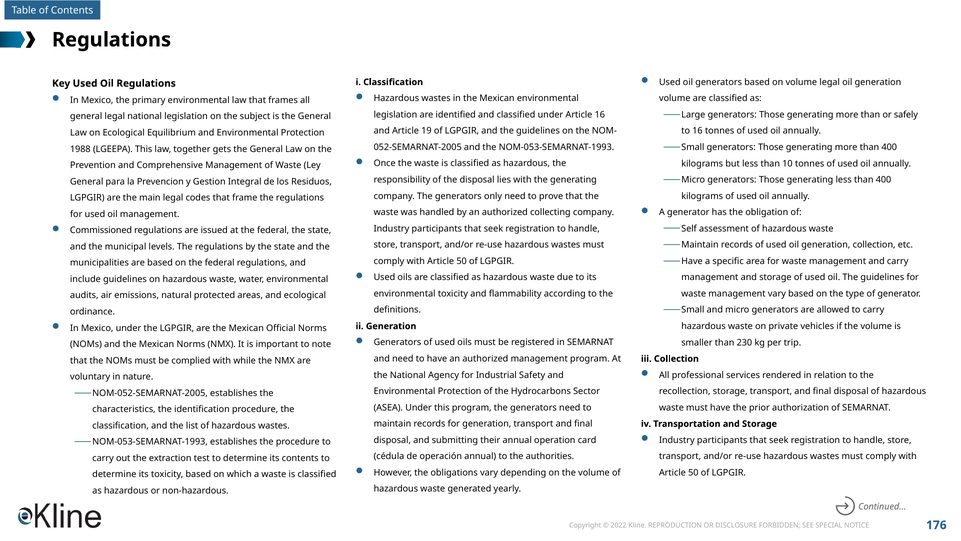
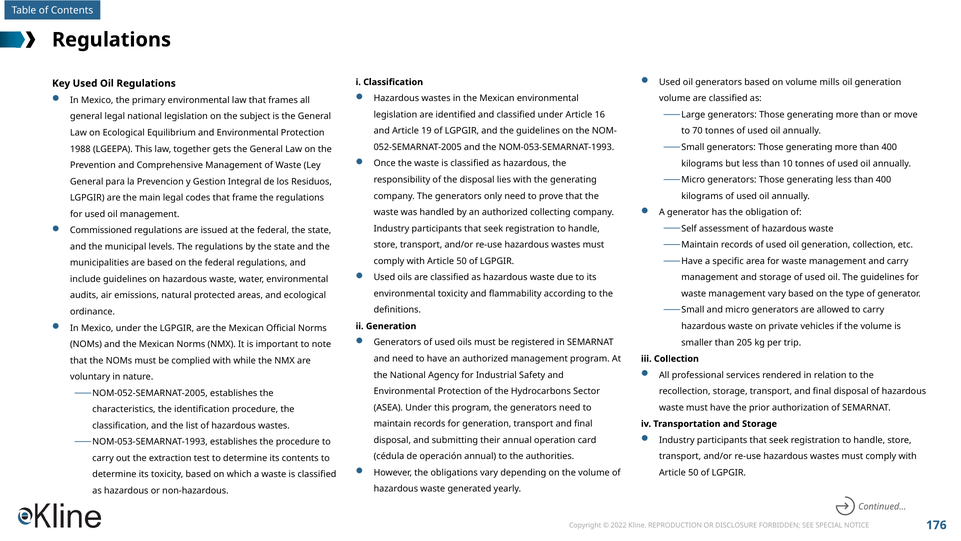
volume legal: legal -> mills (830, 82)
safely: safely -> move (906, 115)
to 16: 16 -> 70 (697, 131)
230: 230 -> 205 (744, 342)
